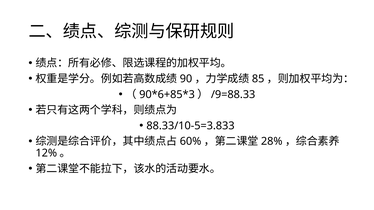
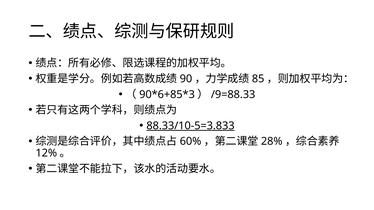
88.33/10-5=3.833 underline: none -> present (191, 126)
